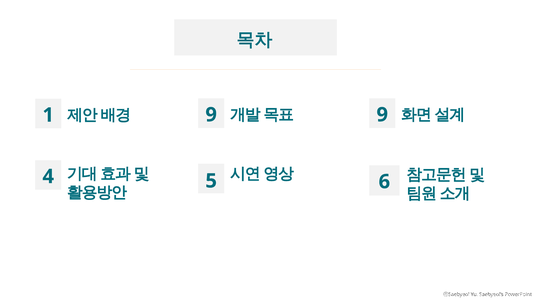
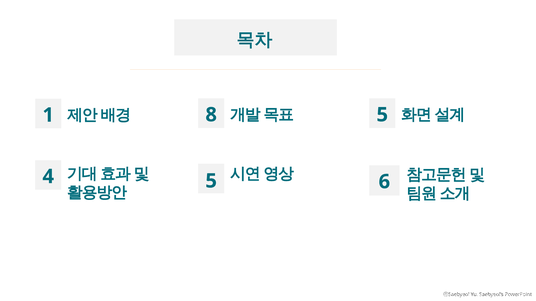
9: 9 -> 8 (211, 115)
9: 9 -> 5 (382, 115)
